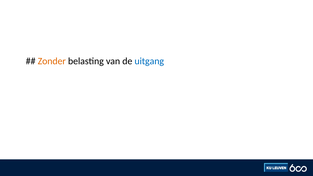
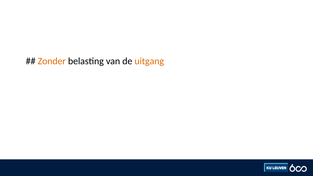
uitgang colour: blue -> orange (149, 61)
